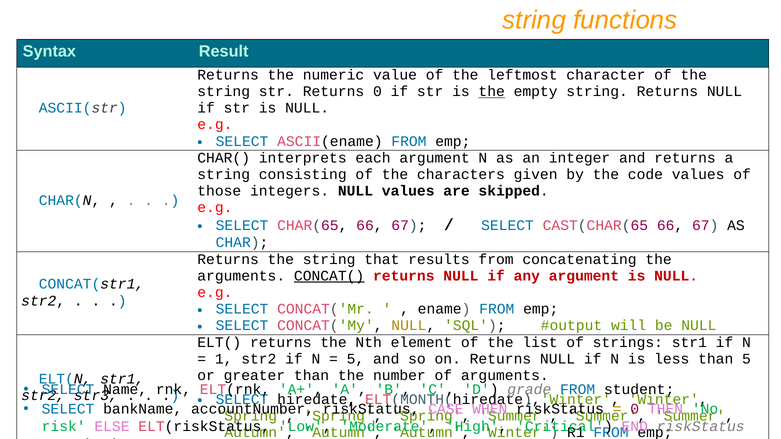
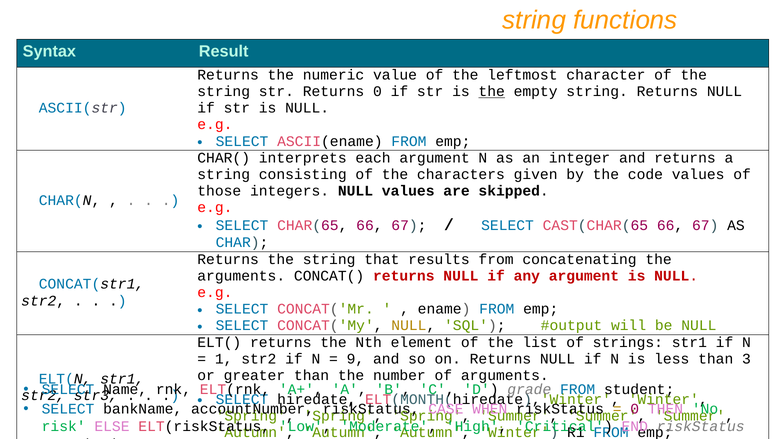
CONCAT( underline: present -> none (329, 276)
5: 5 -> 9 (355, 359)
than 5: 5 -> 3 (746, 359)
